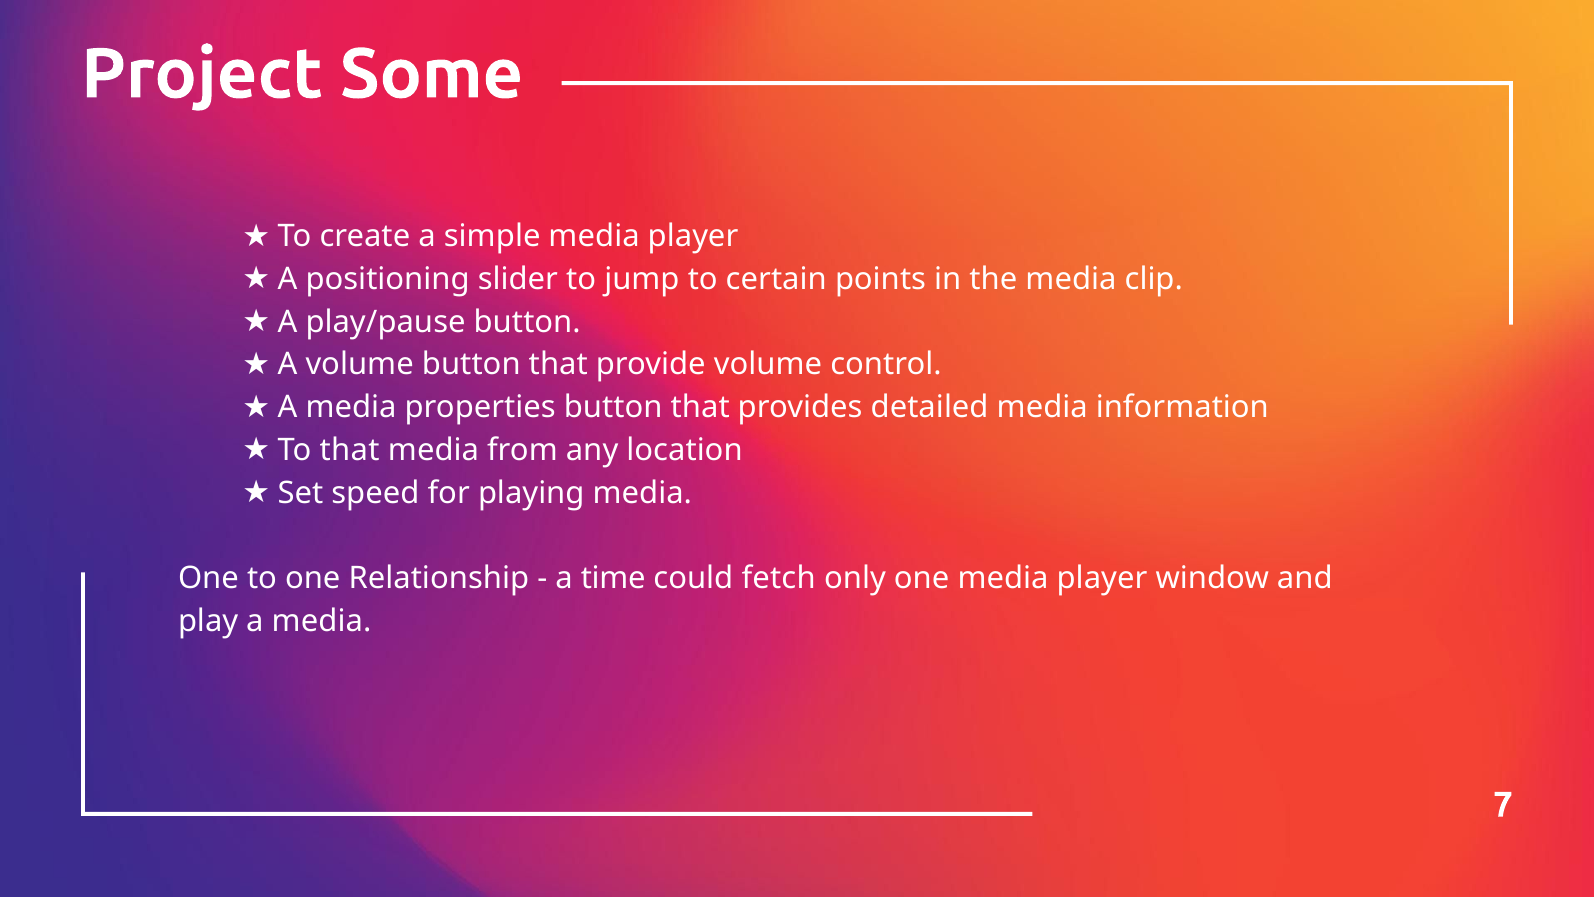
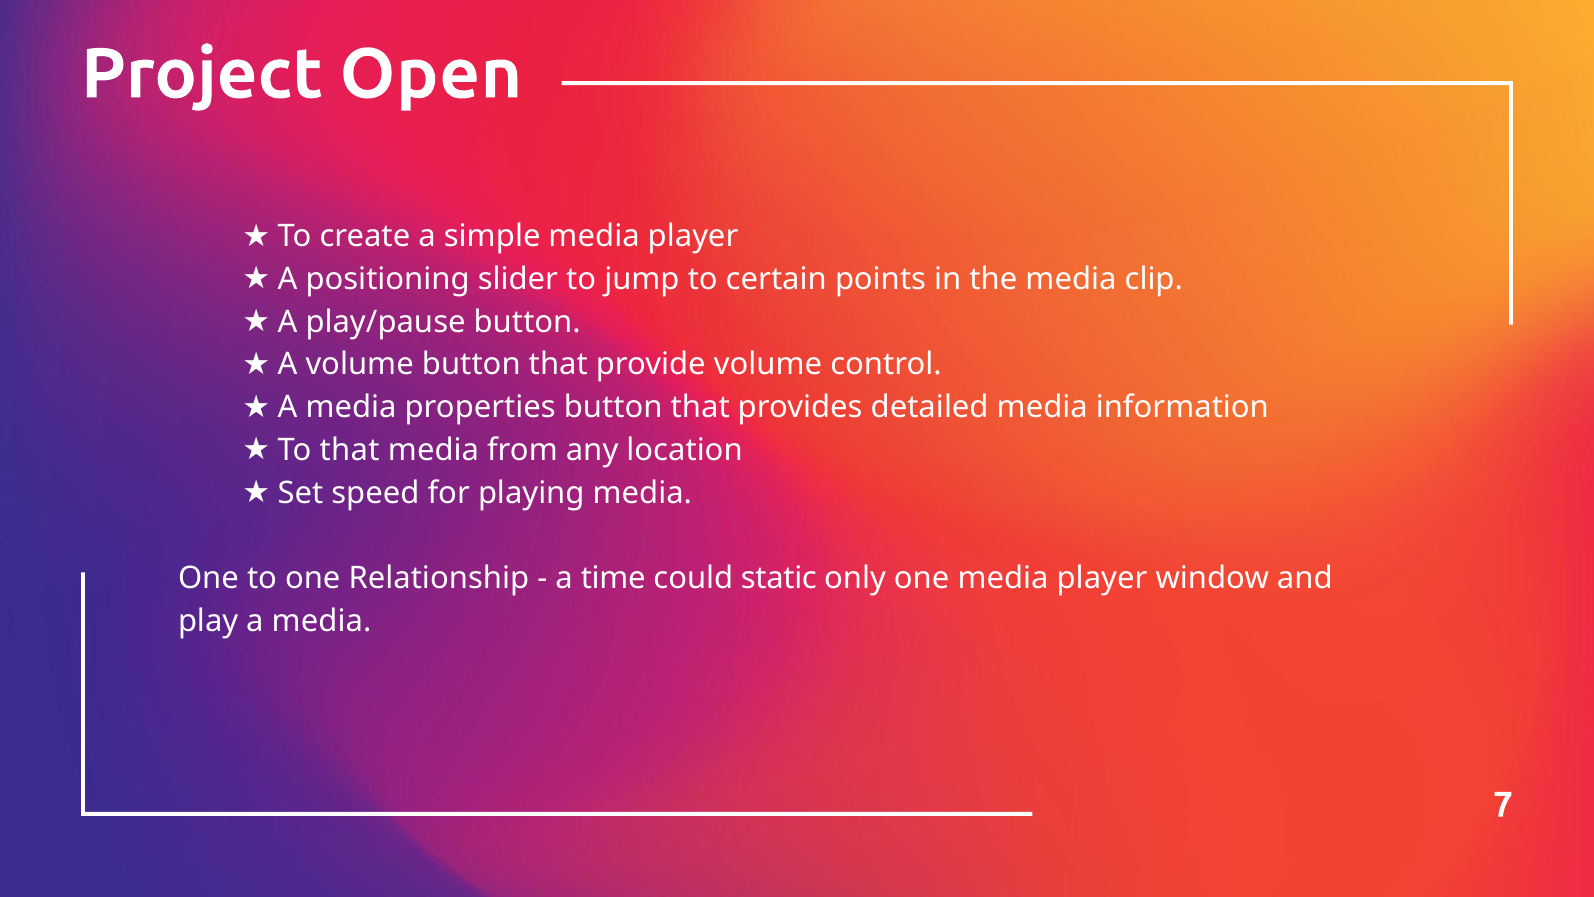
Some: Some -> Open (431, 74)
fetch: fetch -> static (779, 578)
